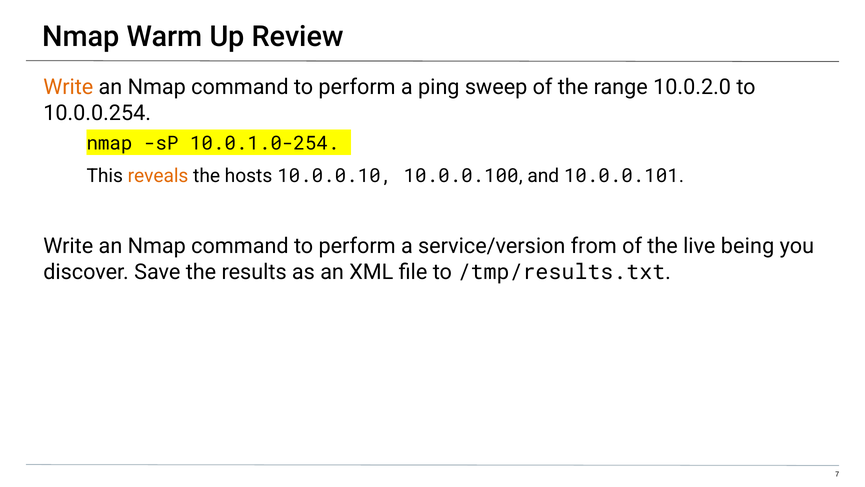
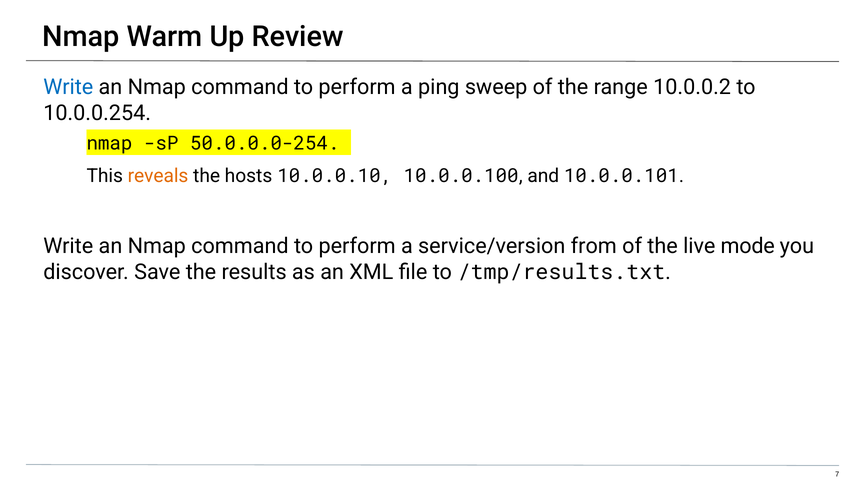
Write colour: orange -> blue (68, 87)
10.0.2.0: 10.0.2.0 -> 10.0.0.2 (692, 87)
10.0.1.0-254: 10.0.1.0-254 -> 50.0.0.0-254 (265, 143)
being: being -> mode (748, 246)
